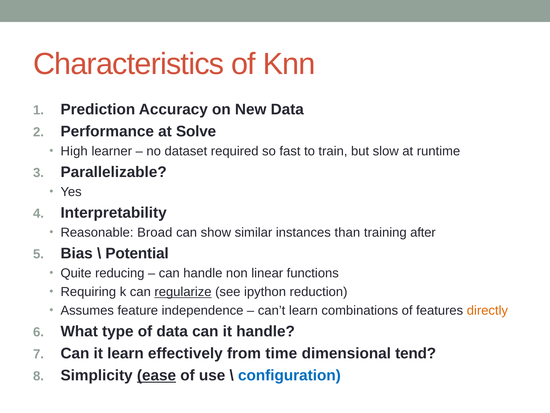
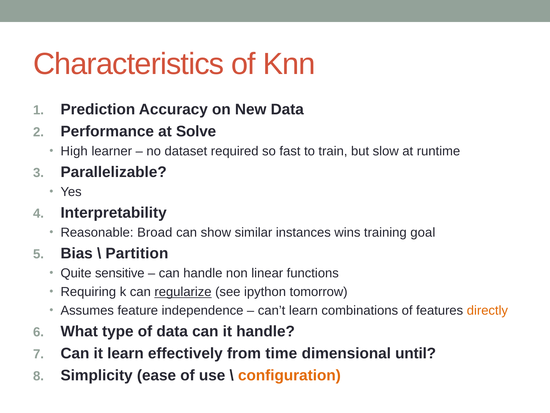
than: than -> wins (347, 232)
after: after -> goal (423, 232)
Potential: Potential -> Partition (137, 253)
reducing: reducing -> sensitive (120, 273)
reduction: reduction -> tomorrow (319, 292)
tend: tend -> until (416, 353)
ease underline: present -> none (157, 375)
configuration colour: blue -> orange (289, 375)
